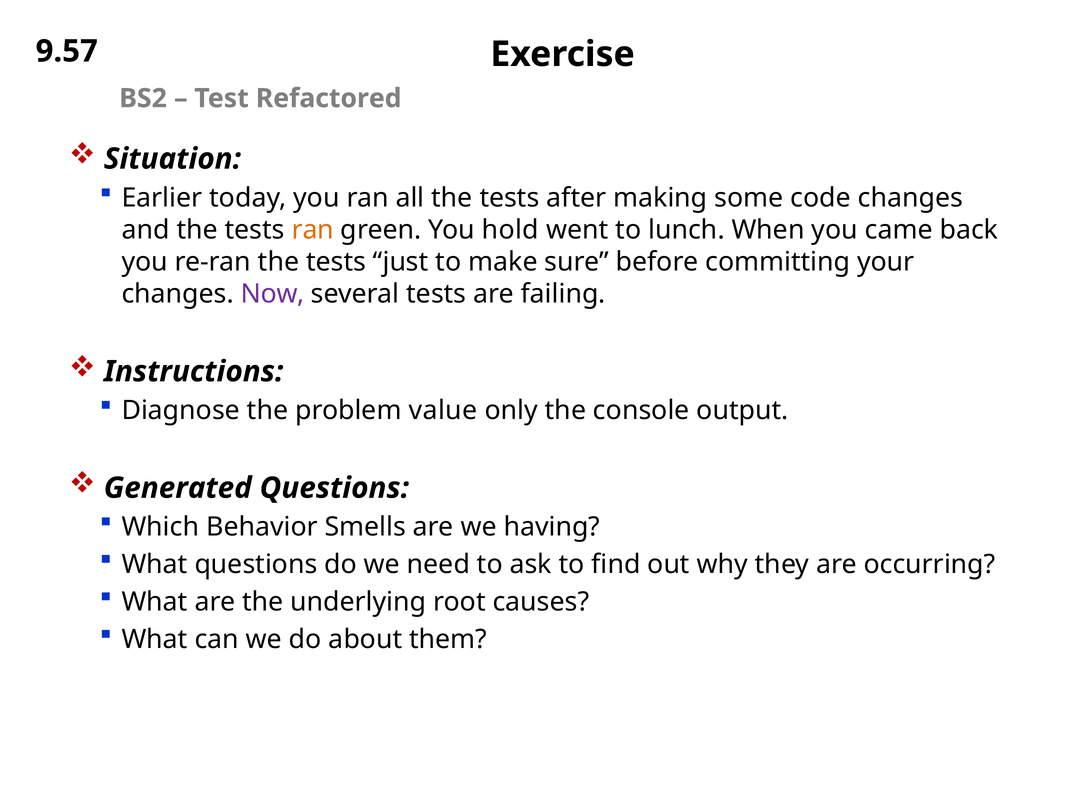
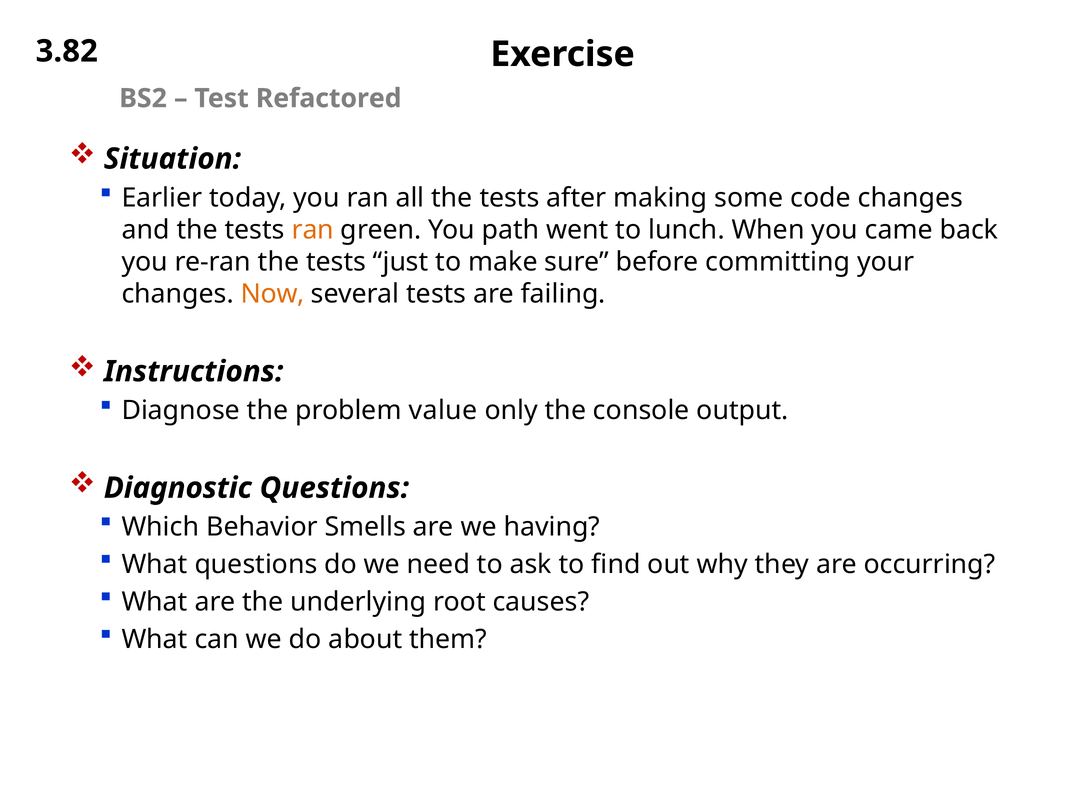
9.57: 9.57 -> 3.82 (67, 51)
hold: hold -> path (510, 230)
Now colour: purple -> orange (273, 294)
Generated: Generated -> Diagnostic (178, 488)
